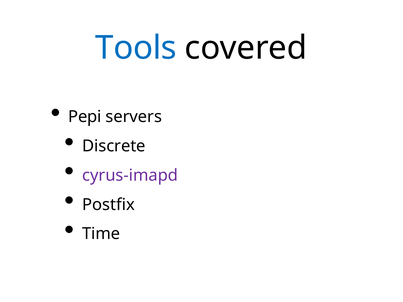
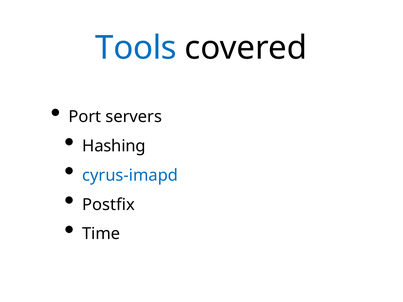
Pepi: Pepi -> Port (85, 117)
Discrete: Discrete -> Hashing (114, 146)
cyrus-imapd colour: purple -> blue (130, 176)
